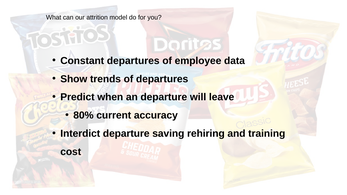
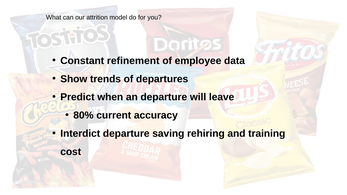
Constant departures: departures -> refinement (133, 61)
